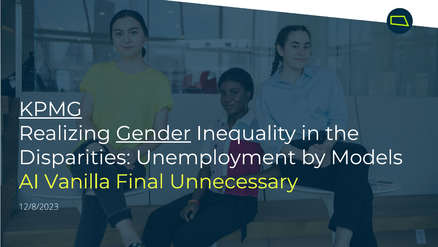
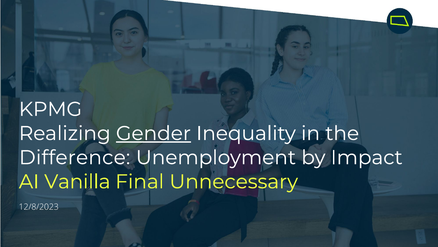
KPMG underline: present -> none (50, 109)
Disparities: Disparities -> Difference (75, 157)
Models: Models -> Impact (367, 157)
